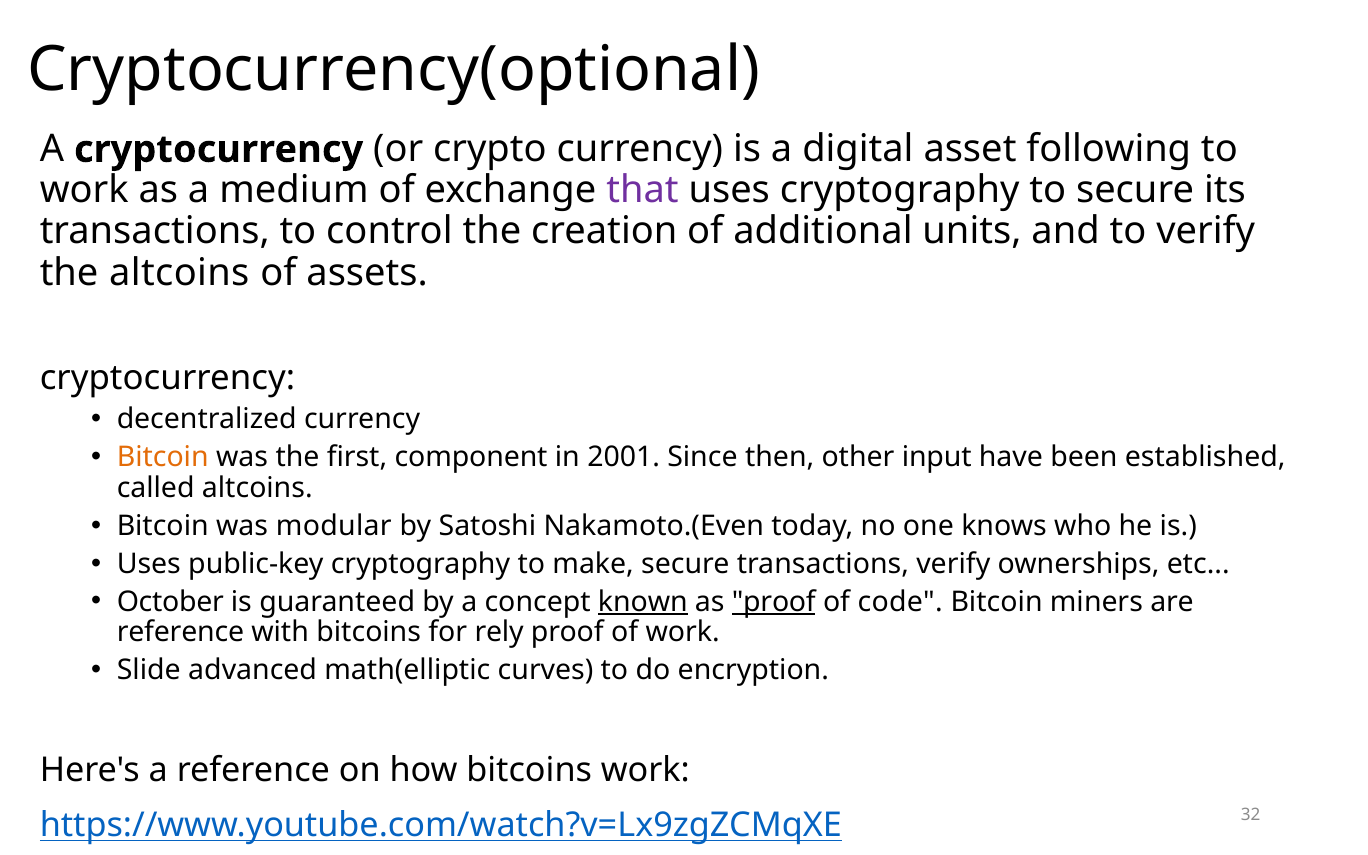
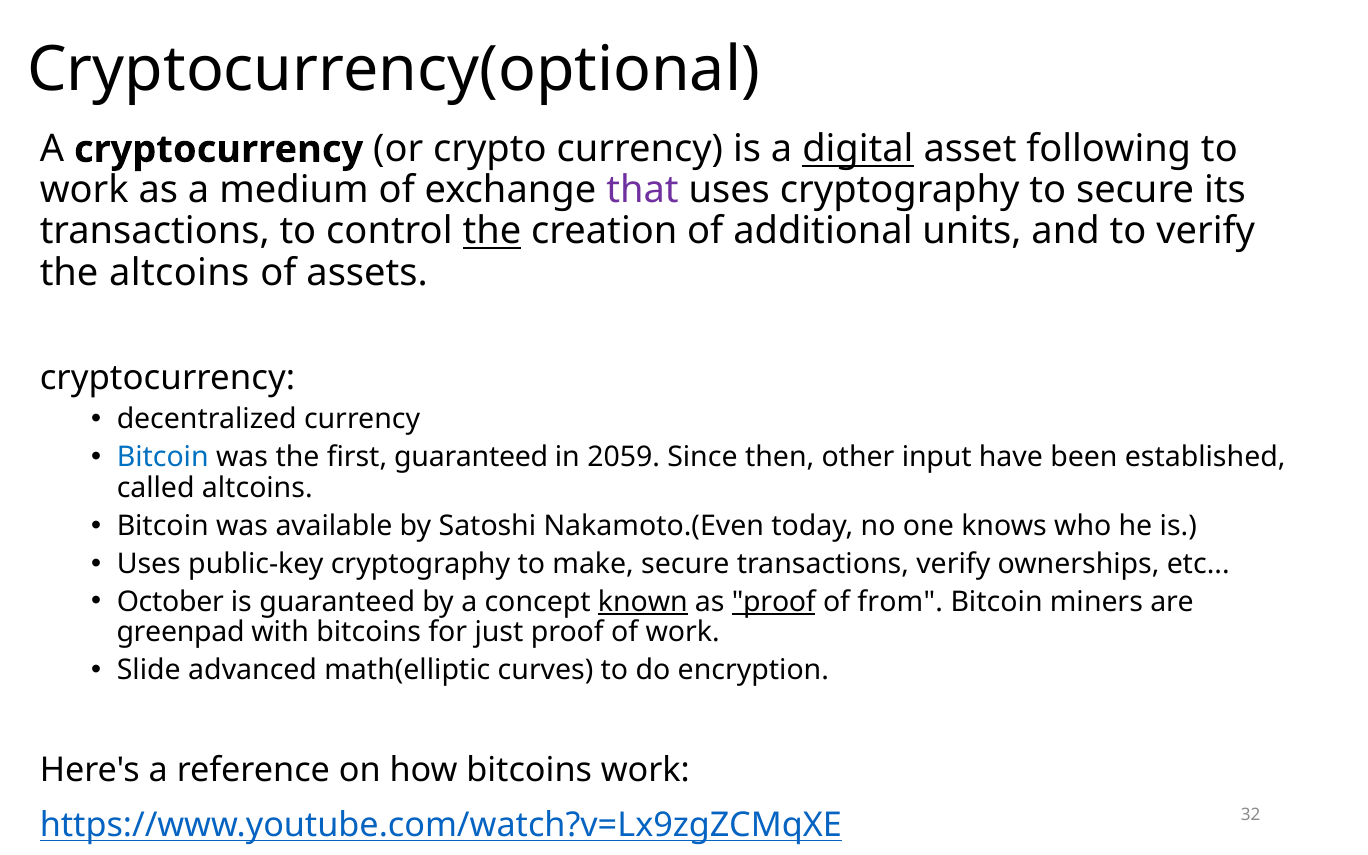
digital underline: none -> present (858, 149)
the underline: none -> present (492, 231)
Bitcoin colour: orange -> blue (163, 457)
first component: component -> guaranteed (471, 457)
2001: 2001 -> 2059 (624, 457)
modular: modular -> available (334, 526)
code: code -> from (900, 602)
reference: reference -> greenpad (181, 633)
rely: rely -> just (499, 633)
